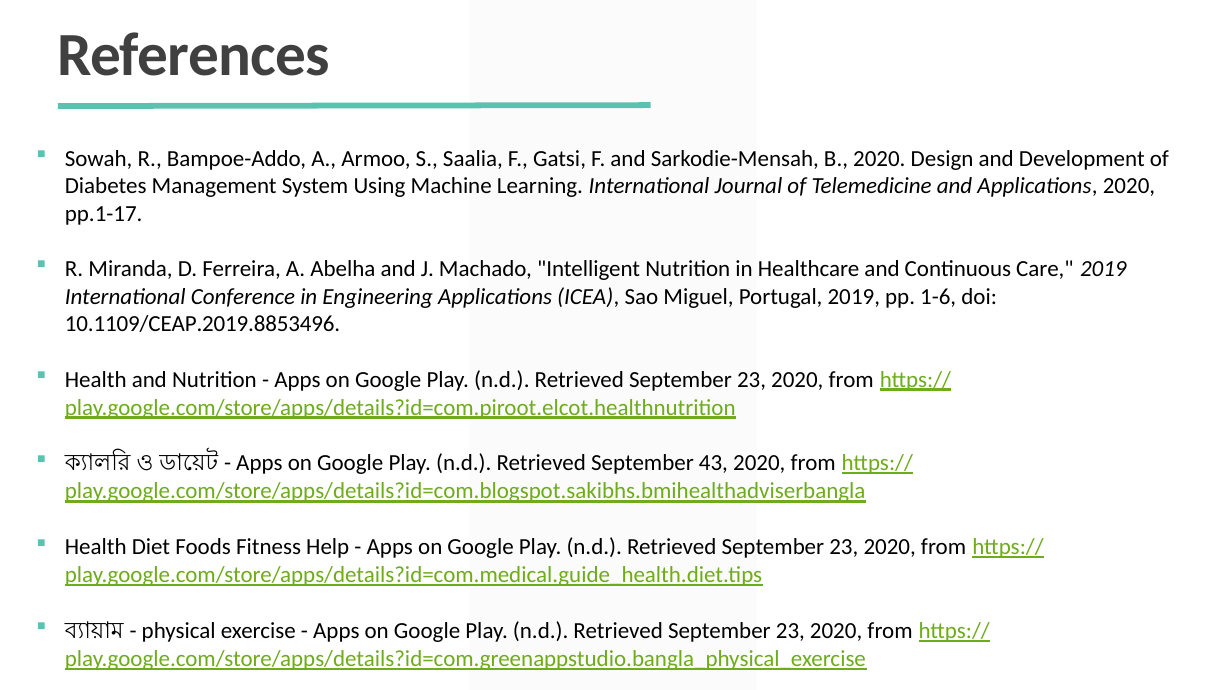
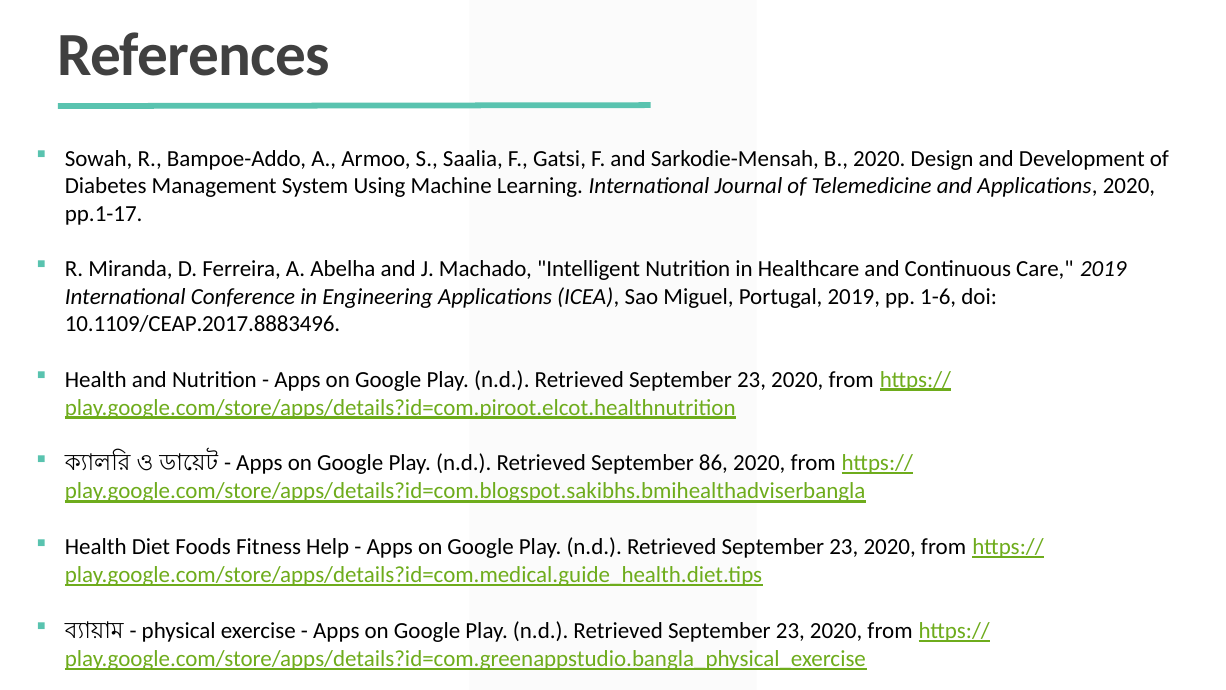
10.1109/CEAP.2019.8853496: 10.1109/CEAP.2019.8853496 -> 10.1109/CEAP.2017.8883496 (203, 324)
43: 43 -> 86 (713, 463)
